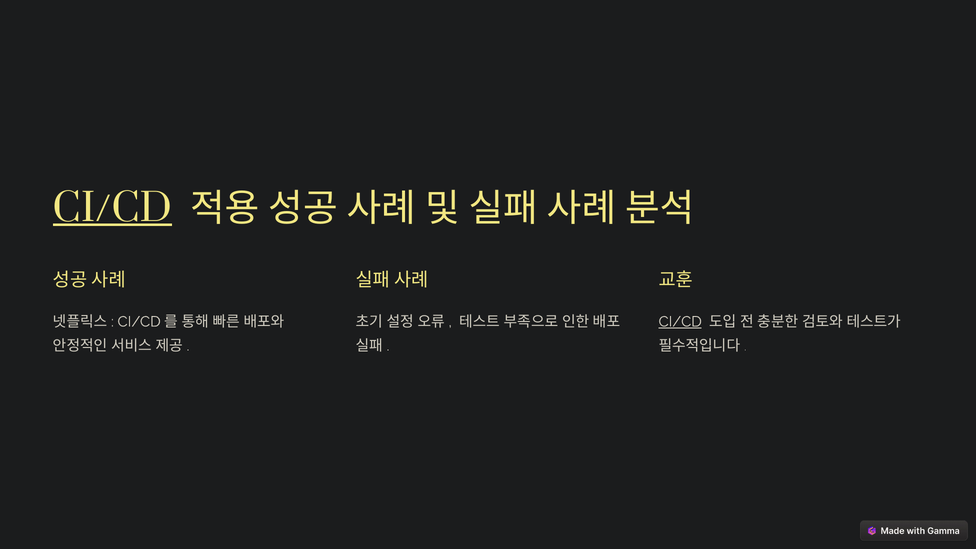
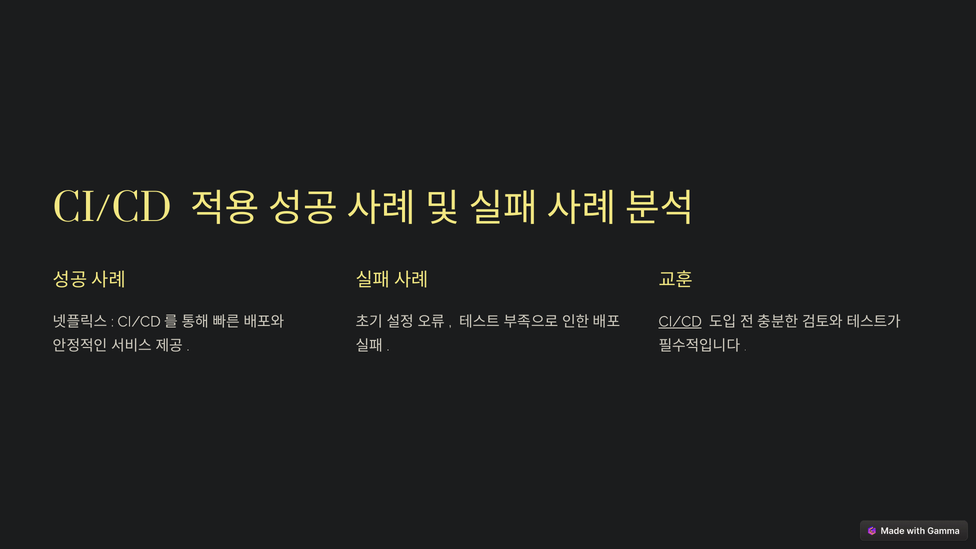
CI/CD underline: present -> none (112, 209)
